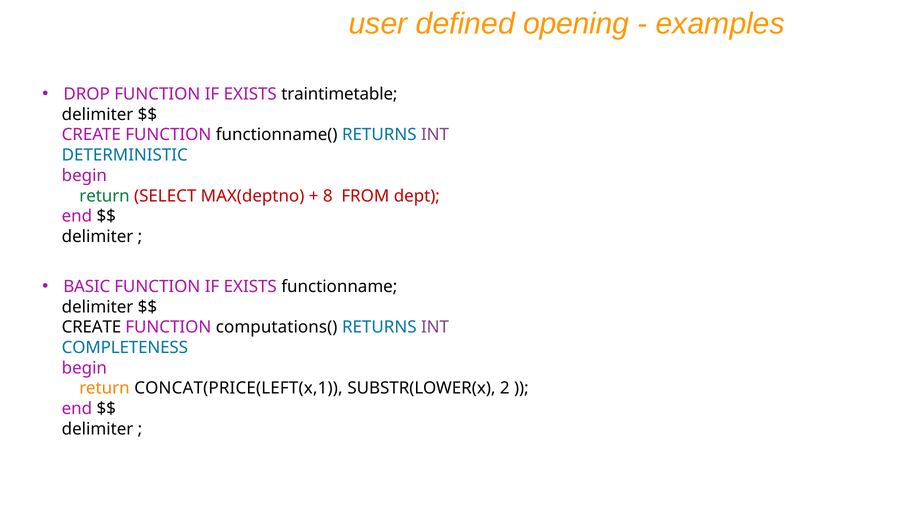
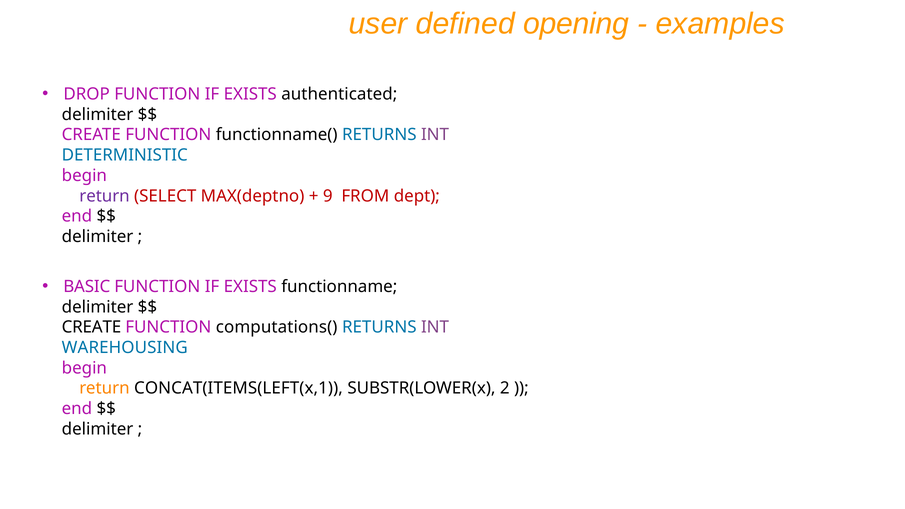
traintimetable: traintimetable -> authenticated (339, 94)
return colour: green -> purple (105, 196)
8: 8 -> 9 (328, 196)
COMPLETENESS: COMPLETENESS -> WAREHOUSING (125, 348)
CONCAT(PRICE(LEFT(x,1: CONCAT(PRICE(LEFT(x,1 -> CONCAT(ITEMS(LEFT(x,1 (238, 388)
